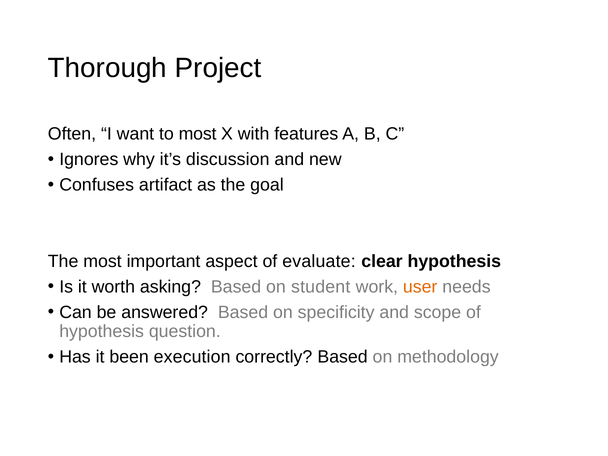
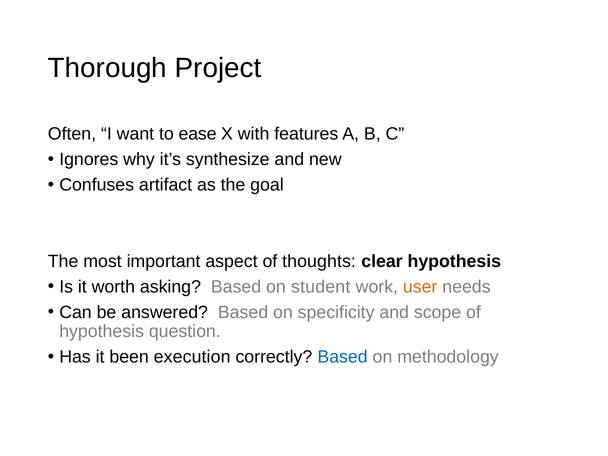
to most: most -> ease (198, 134)
discussion: discussion -> synthesize (228, 159)
evaluate: evaluate -> thoughts (319, 261)
Based colour: black -> blue (343, 357)
